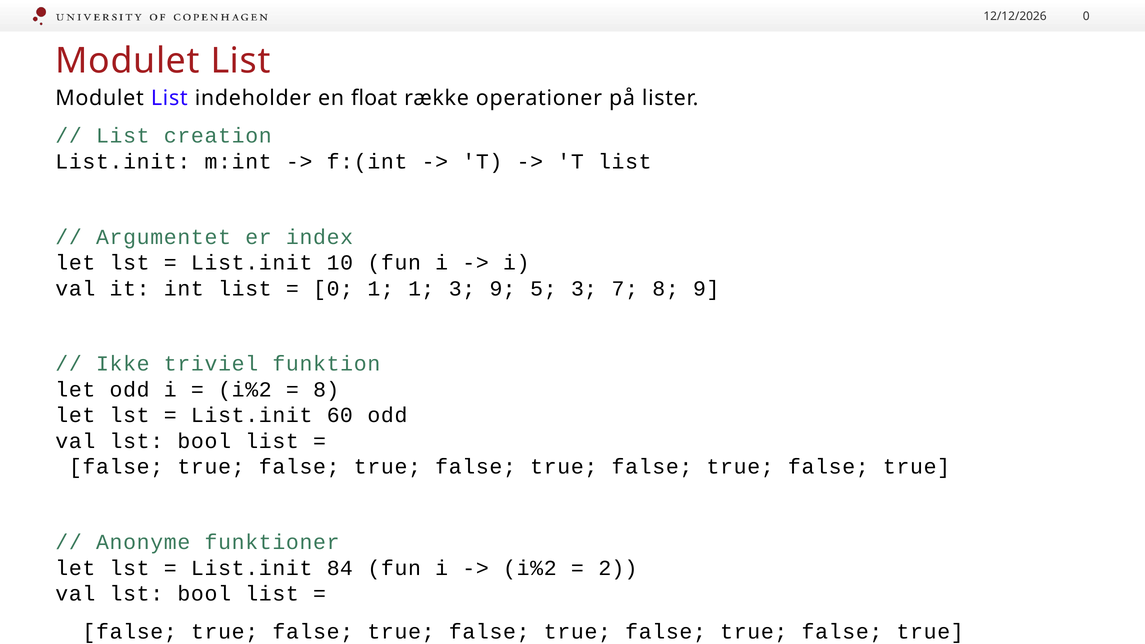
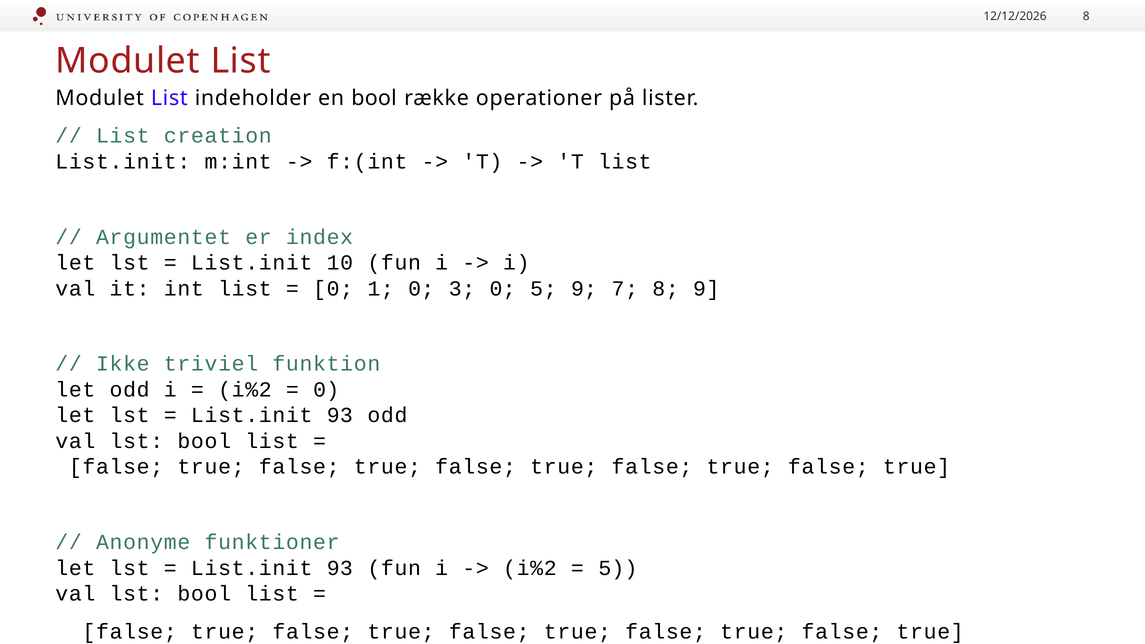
0: 0 -> 8 (1086, 16)
en float: float -> bool (374, 98)
1 1: 1 -> 0 (421, 288)
3 9: 9 -> 0 (503, 288)
5 3: 3 -> 9 (584, 288)
8: 8 -> 0 (326, 390)
60: 60 -> 93 (340, 415)
84: 84 -> 93 (340, 568)
2: 2 -> 5 (618, 568)
